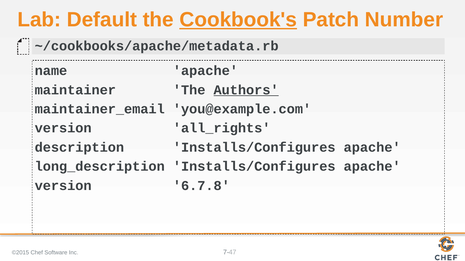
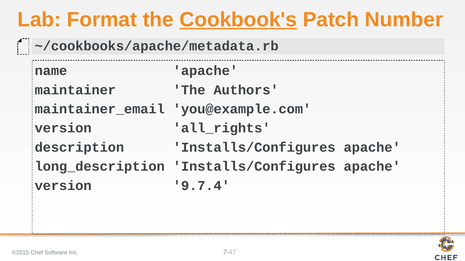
Default: Default -> Format (102, 20)
Authors underline: present -> none (246, 90)
6.7.8: 6.7.8 -> 9.7.4 (201, 186)
